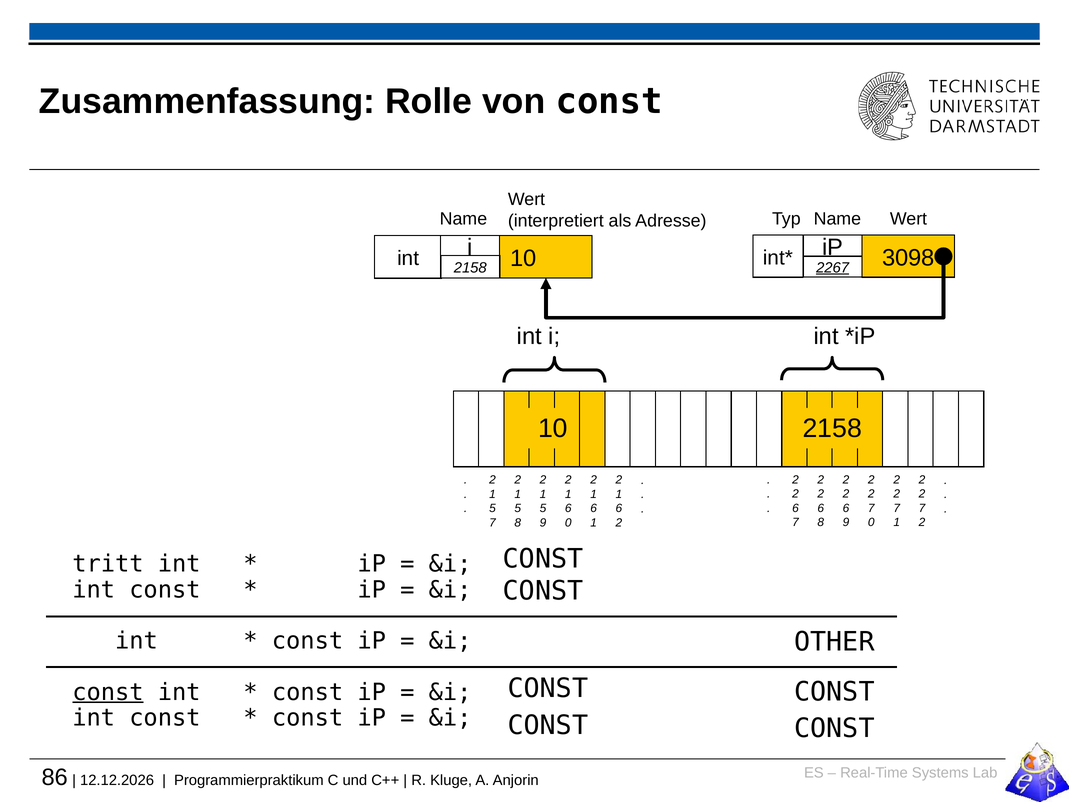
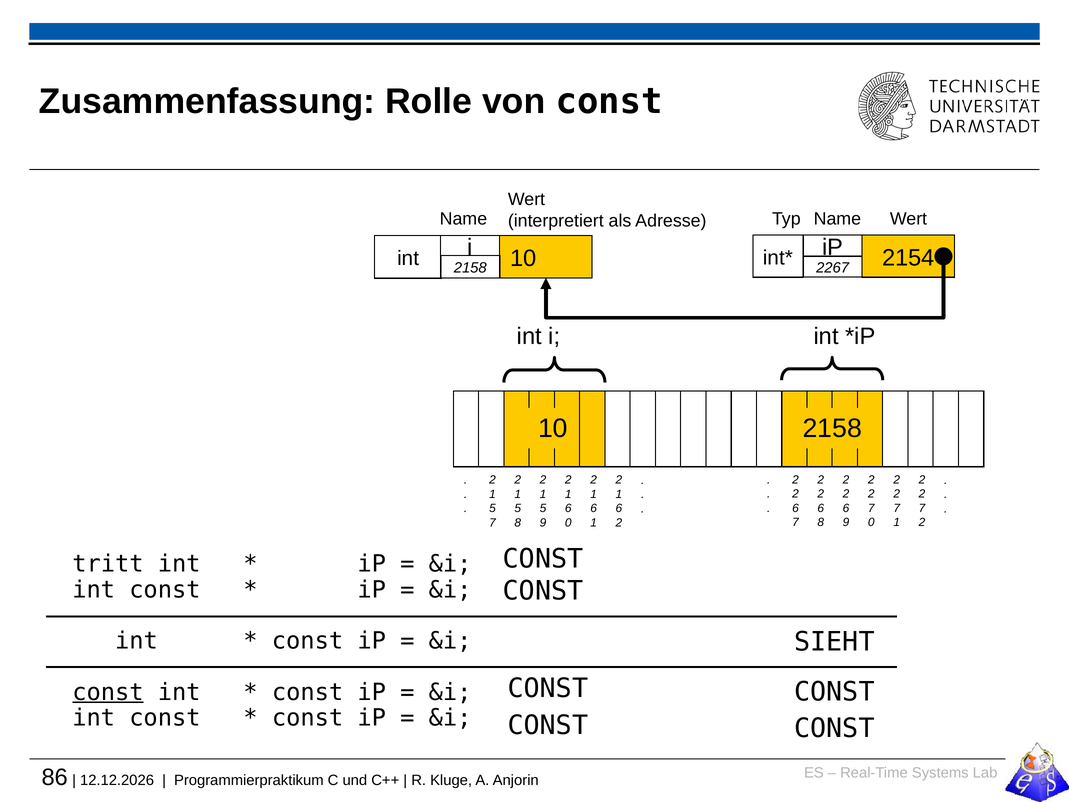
2267 underline: present -> none (833, 268)
3098: 3098 -> 2154 (908, 258)
OTHER: OTHER -> SIEHT (834, 642)
